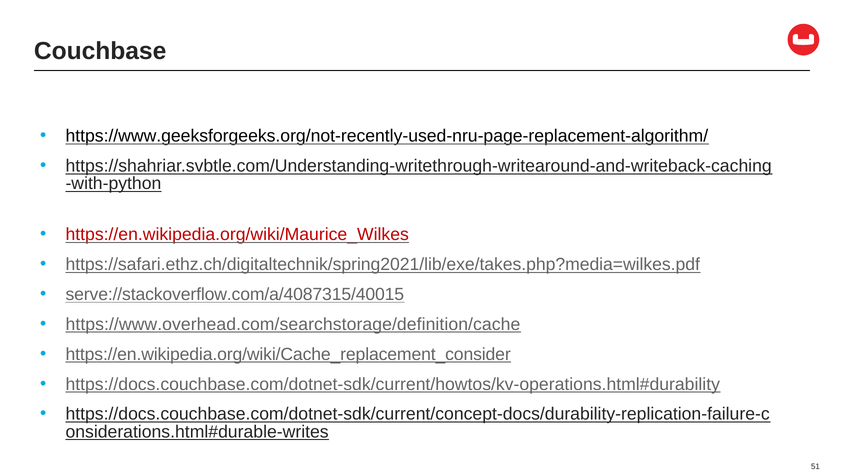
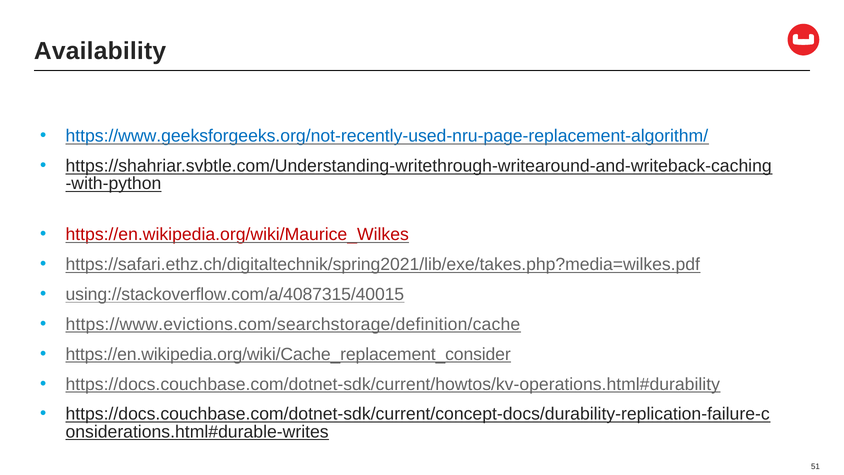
Couchbase: Couchbase -> Availability (100, 51)
https://www.geeksforgeeks.org/not-recently-used-nru-page-replacement-algorithm/ colour: black -> blue (387, 136)
serve://stackoverflow.com/a/4087315/40015: serve://stackoverflow.com/a/4087315/40015 -> using://stackoverflow.com/a/4087315/40015 (235, 294)
https://www.overhead.com/searchstorage/definition/cache: https://www.overhead.com/searchstorage/definition/cache -> https://www.evictions.com/searchstorage/definition/cache (293, 324)
